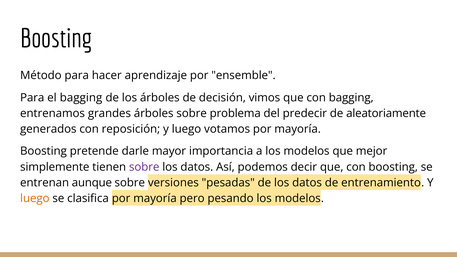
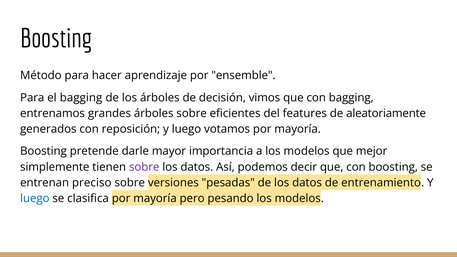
problema: problema -> eficientes (235, 113)
predecir: predecir -> features (305, 113)
aunque: aunque -> preciso (92, 183)
luego colour: orange -> blue (35, 199)
